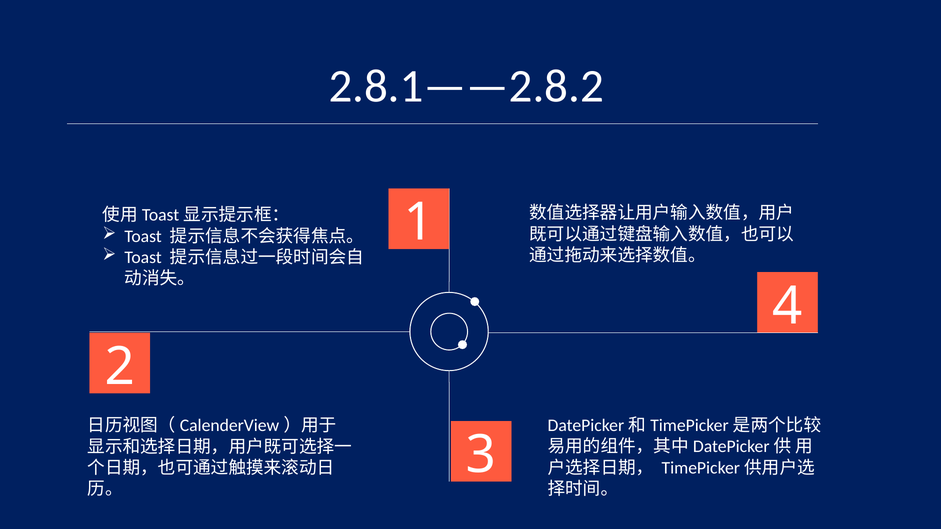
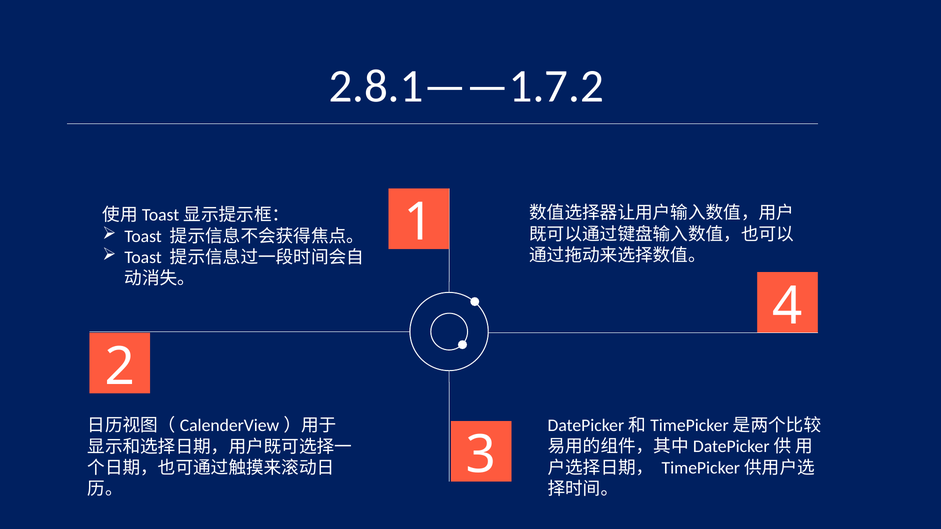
2.8.1——2.8.2: 2.8.1——2.8.2 -> 2.8.1——1.7.2 (466, 86)
